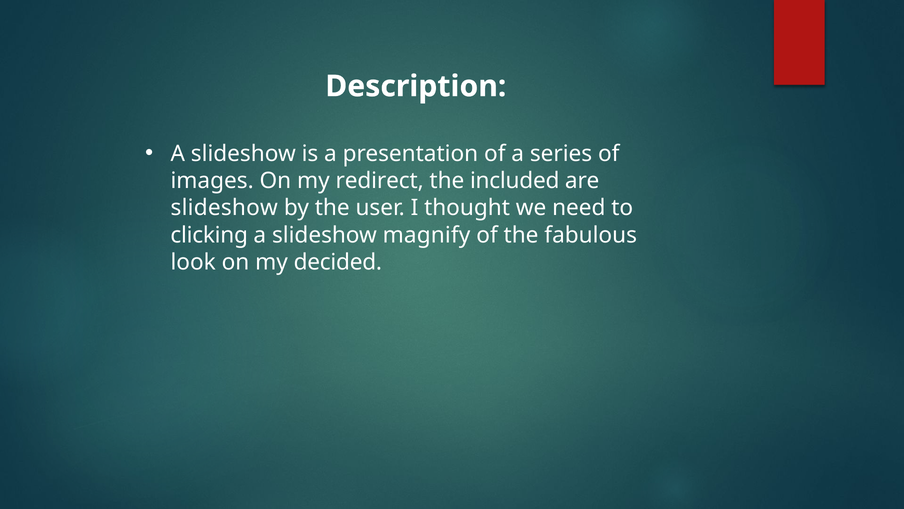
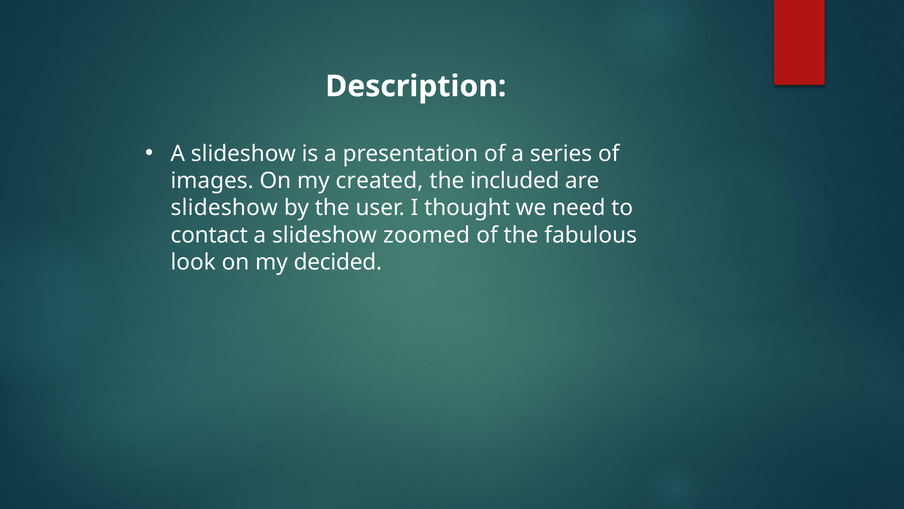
redirect: redirect -> created (379, 181)
clicking: clicking -> contact (209, 235)
magnify: magnify -> zoomed (426, 235)
